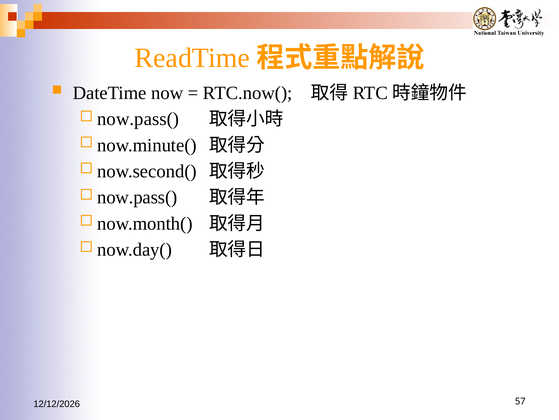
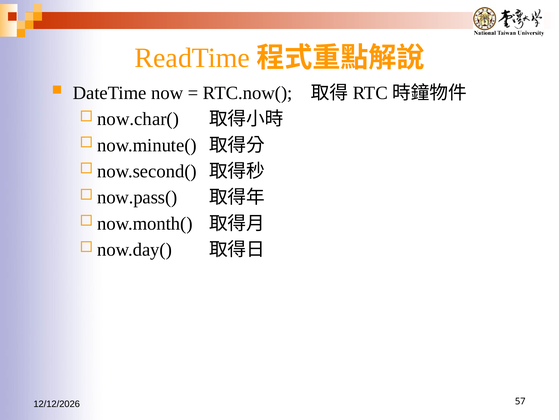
now.pass(: now.pass( -> now.char( (138, 119)
